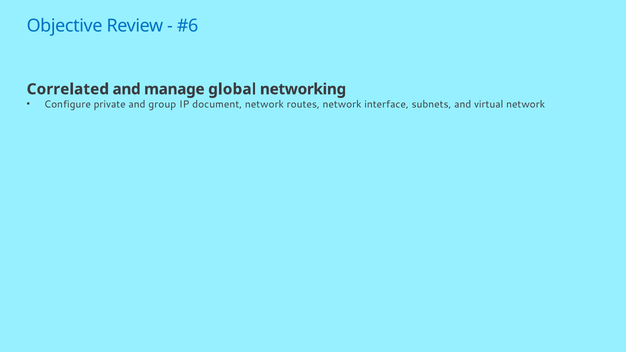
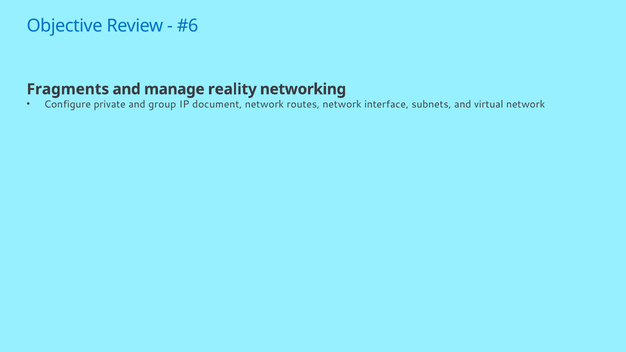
Correlated: Correlated -> Fragments (68, 89)
global: global -> reality (232, 89)
